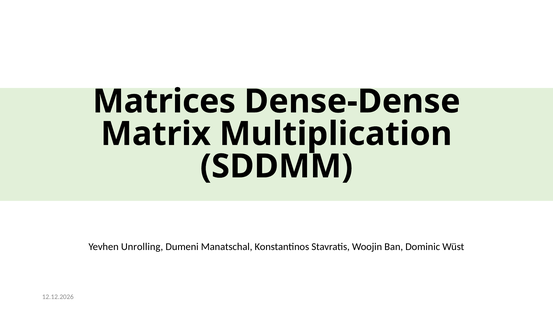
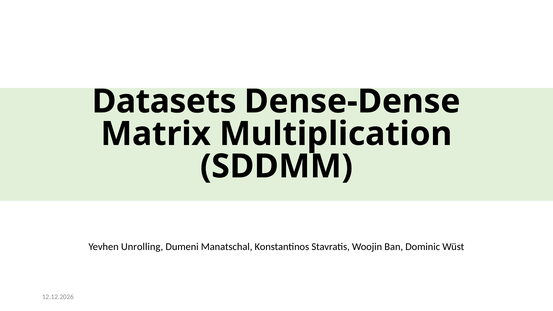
Matrices: Matrices -> Datasets (164, 101)
